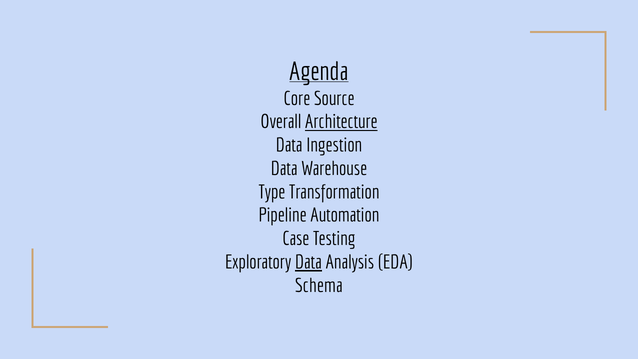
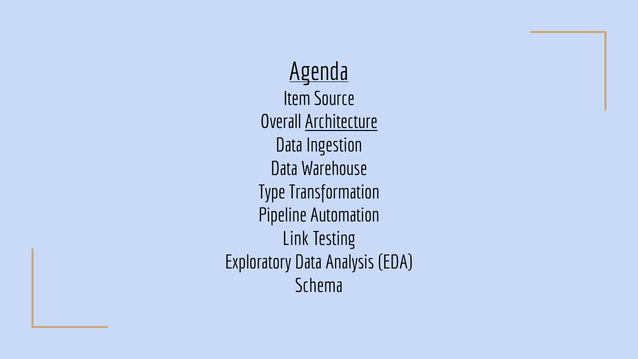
Core: Core -> Item (297, 99)
Case: Case -> Link (296, 239)
Data underline: present -> none (308, 262)
